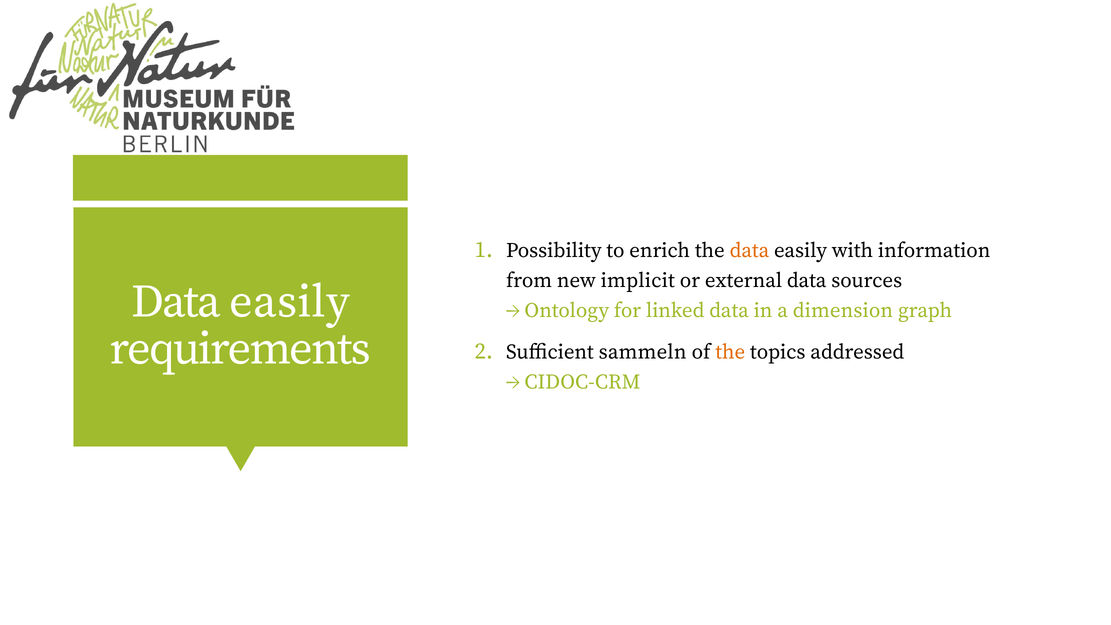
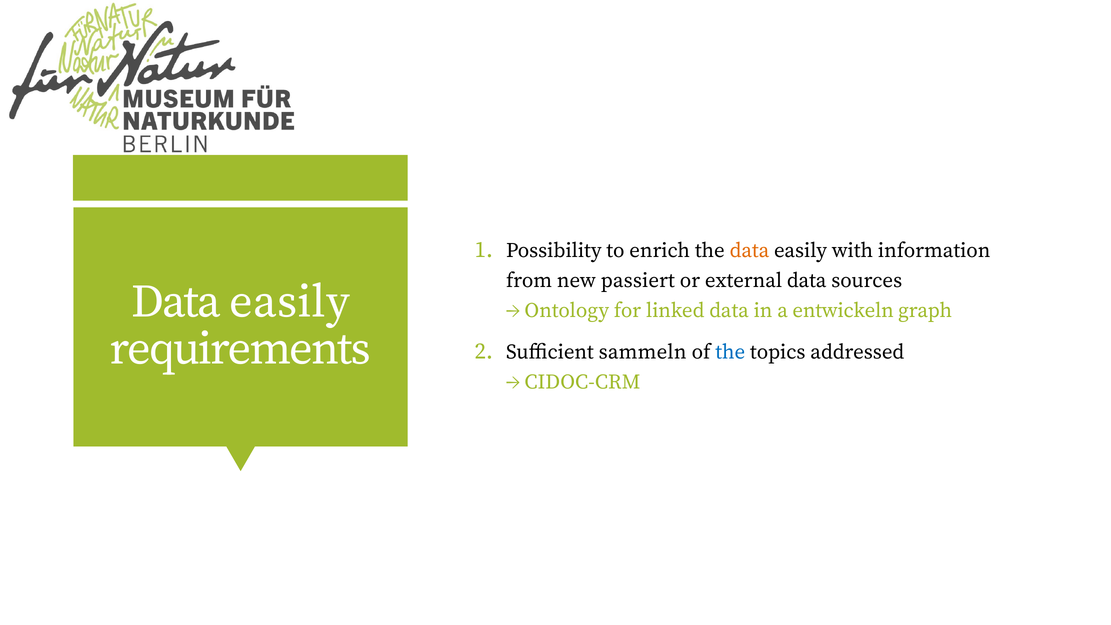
implicit: implicit -> passiert (638, 280)
dimension: dimension -> entwickeln (843, 310)
the colour: orange -> blue (730, 352)
